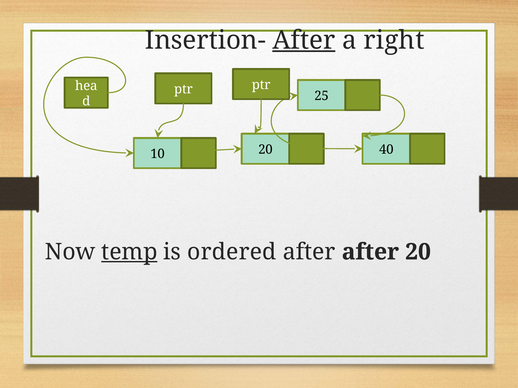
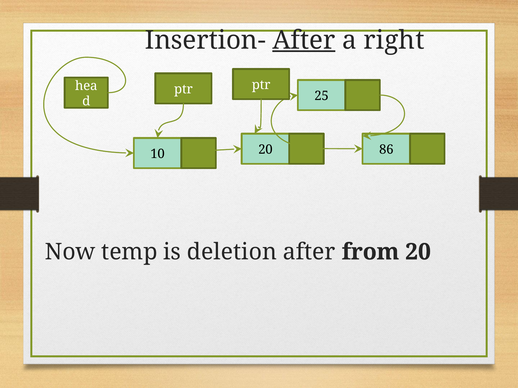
40: 40 -> 86 (386, 150)
temp underline: present -> none (129, 252)
ordered: ordered -> deletion (232, 252)
after after: after -> from (370, 252)
